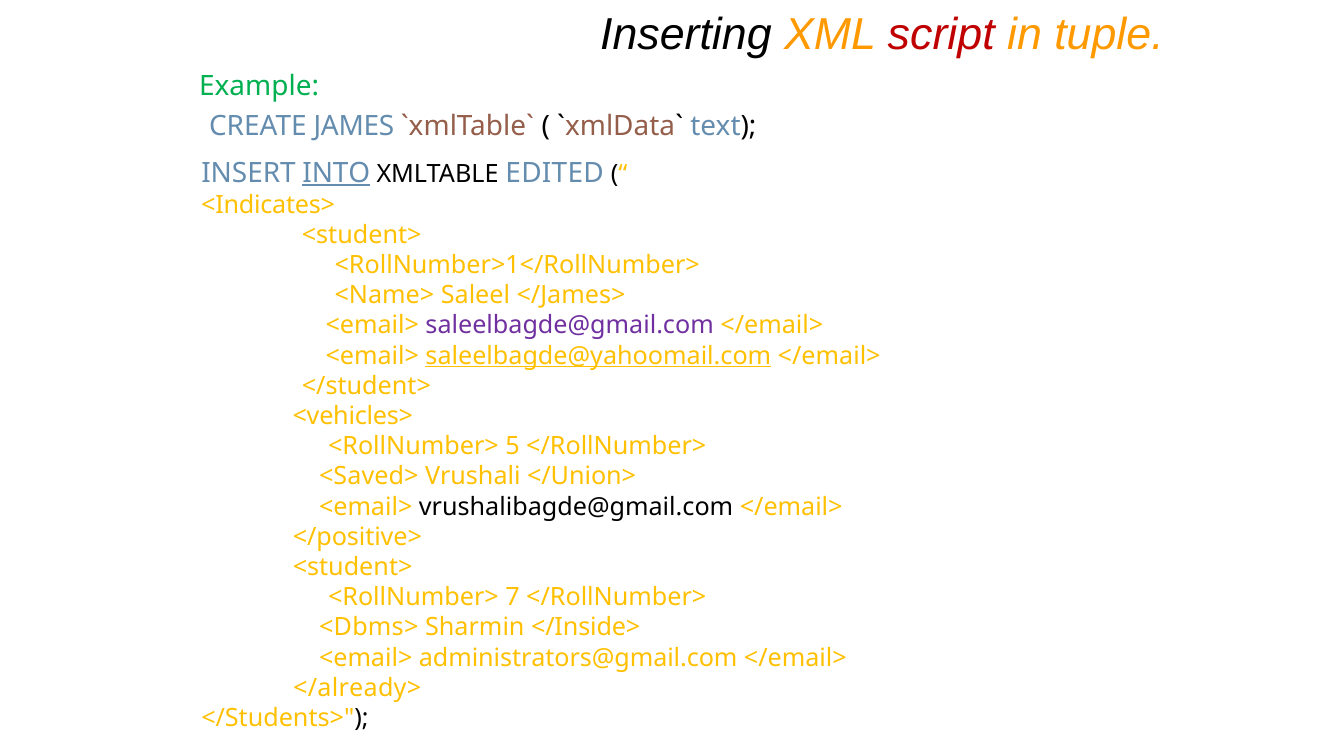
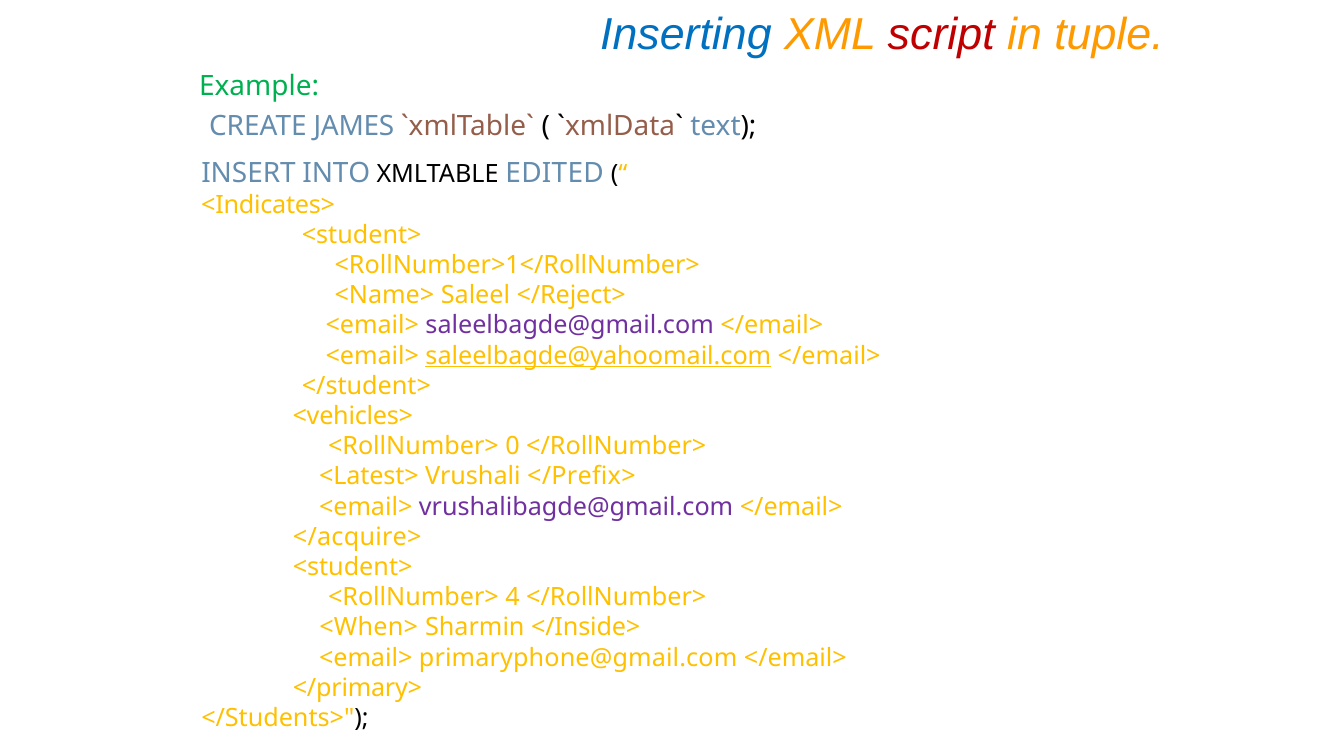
Inserting colour: black -> blue (686, 35)
INTO underline: present -> none (336, 173)
</James>: </James> -> </Reject> (571, 295)
5: 5 -> 0 (512, 446)
<Saved>: <Saved> -> <Latest> (369, 477)
</Union>: </Union> -> </Prefix> (581, 477)
vrushalibagde@gmail.com colour: black -> purple (576, 507)
</positive>: </positive> -> </acquire> (357, 537)
7: 7 -> 4 (512, 597)
<Dbms>: <Dbms> -> <When> (369, 627)
administrators@gmail.com: administrators@gmail.com -> primaryphone@gmail.com (578, 658)
</already>: </already> -> </primary> (357, 688)
